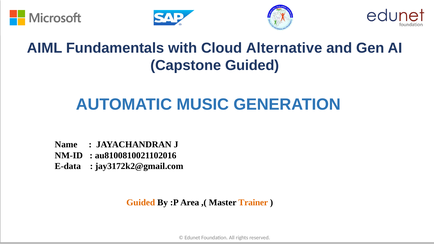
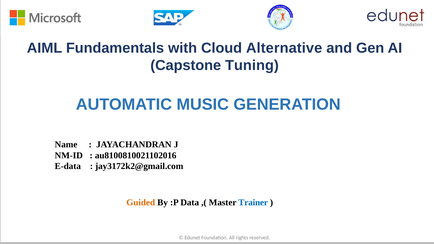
Capstone Guided: Guided -> Tuning (252, 65)
Area: Area -> Data (190, 203)
Trainer colour: orange -> blue (253, 203)
